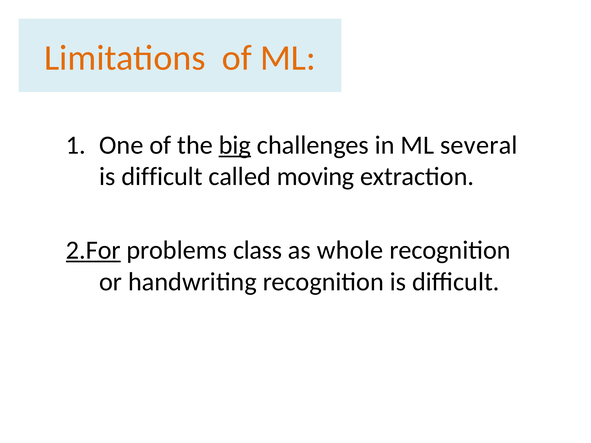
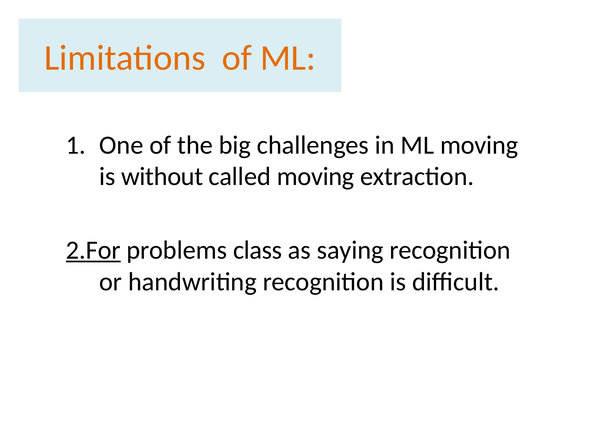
big underline: present -> none (235, 145)
ML several: several -> moving (479, 145)
difficult: difficult -> without (162, 177)
whole: whole -> saying (350, 250)
